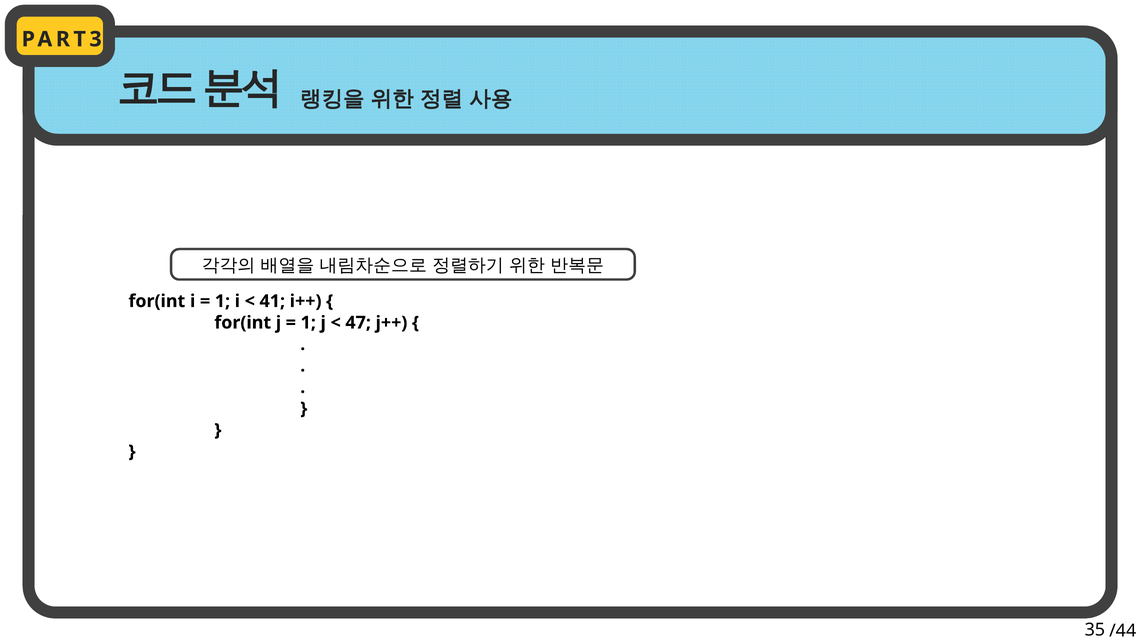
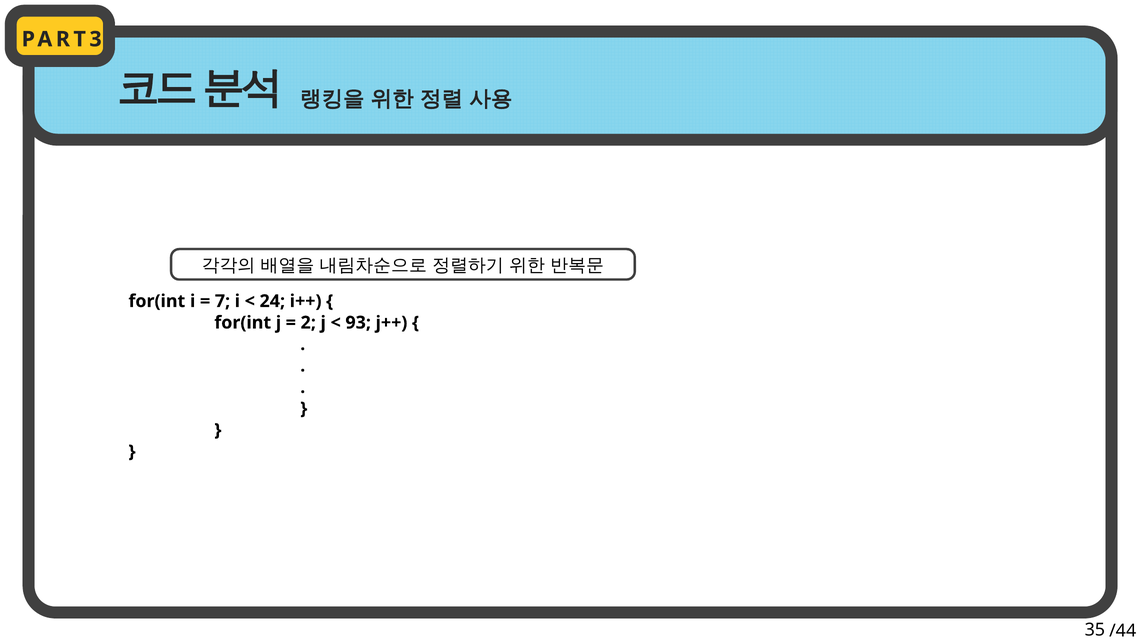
1: 1 -> 7 (222, 301)
41: 41 -> 24 (272, 301)
1: 1 -> 2 (308, 323)
47: 47 -> 93 (358, 323)
